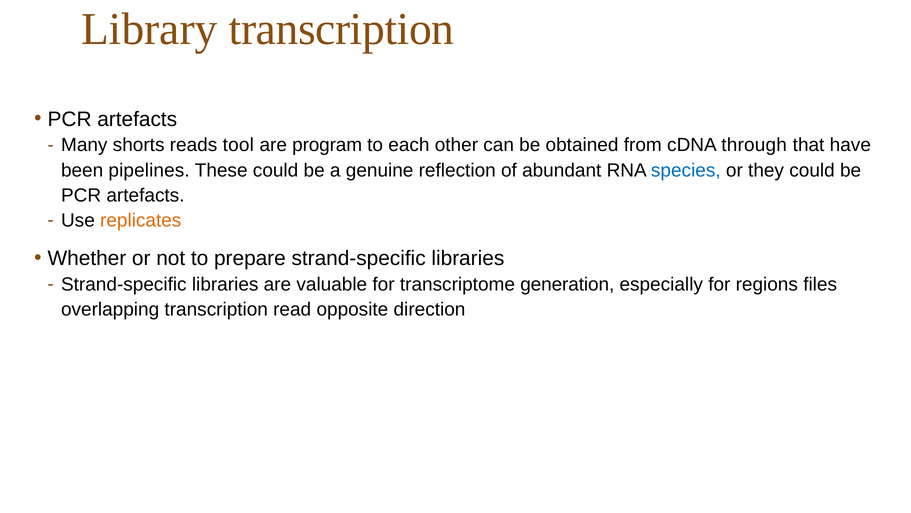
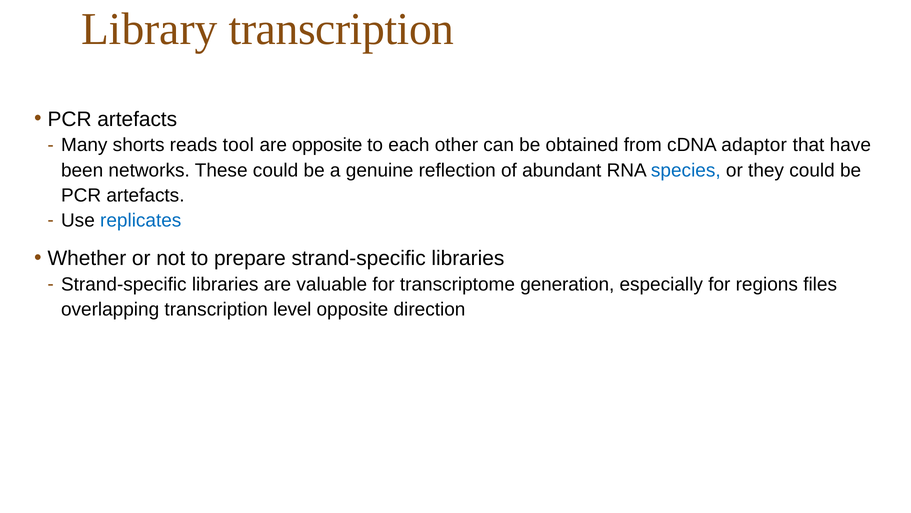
are program: program -> opposite (327, 145)
through: through -> adaptor (754, 145)
pipelines: pipelines -> networks (149, 170)
replicates colour: orange -> blue (141, 220)
read: read -> level (292, 309)
